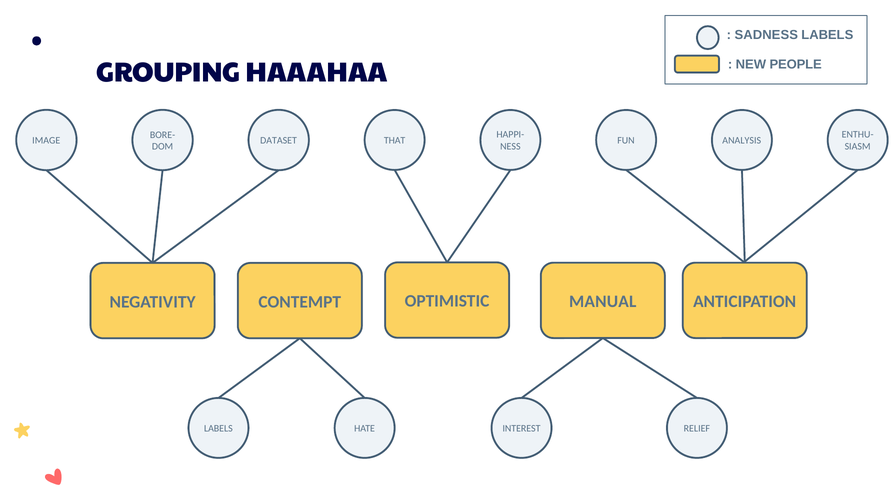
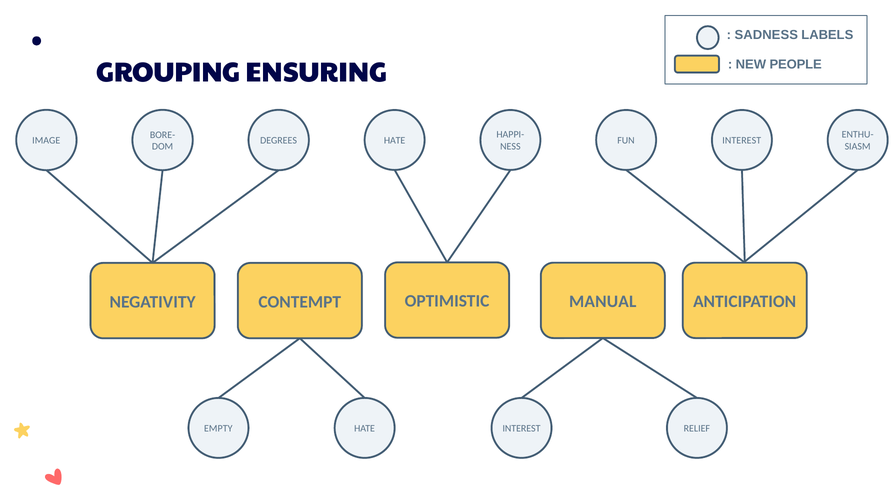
HAAAHAA: HAAAHAA -> ENSURING (317, 73)
THAT: THAT -> HATE (395, 141)
ANALYSIS: ANALYSIS -> INTEREST (742, 141)
DATASET: DATASET -> DEGREES (279, 141)
LABELS: LABELS -> EMPTY (218, 429)
